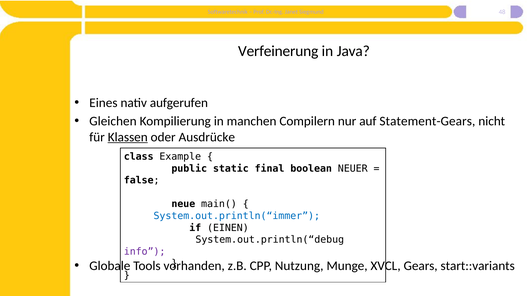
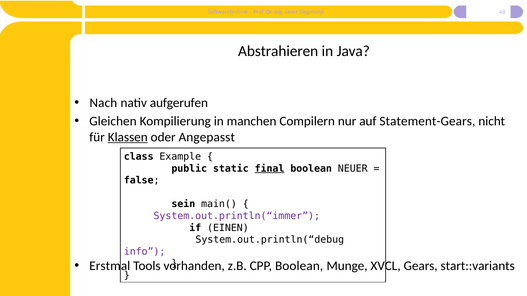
Verfeinerung: Verfeinerung -> Abstrahieren (278, 51)
Eines: Eines -> Nach (103, 103)
Ausdrücke: Ausdrücke -> Angepasst (207, 137)
final underline: none -> present (270, 169)
neue: neue -> sein (183, 204)
System.out.println(“immer colour: blue -> purple (237, 216)
Globale: Globale -> Erstmal (110, 266)
CPP Nutzung: Nutzung -> Boolean (299, 266)
